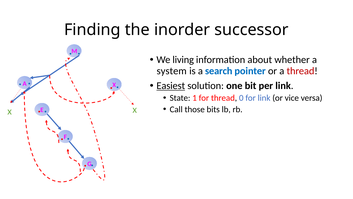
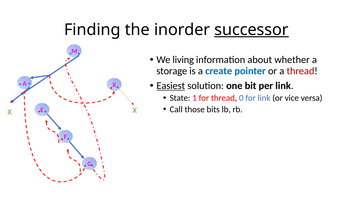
successor underline: none -> present (251, 30)
system: system -> storage (172, 71)
search: search -> create (219, 71)
